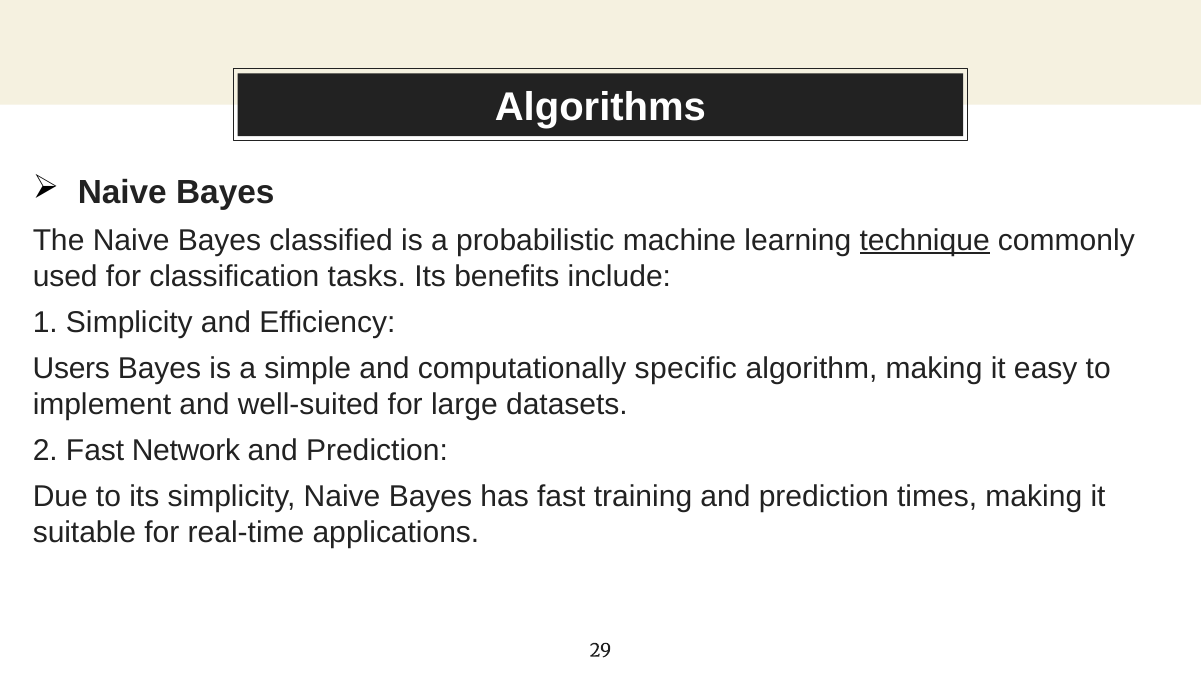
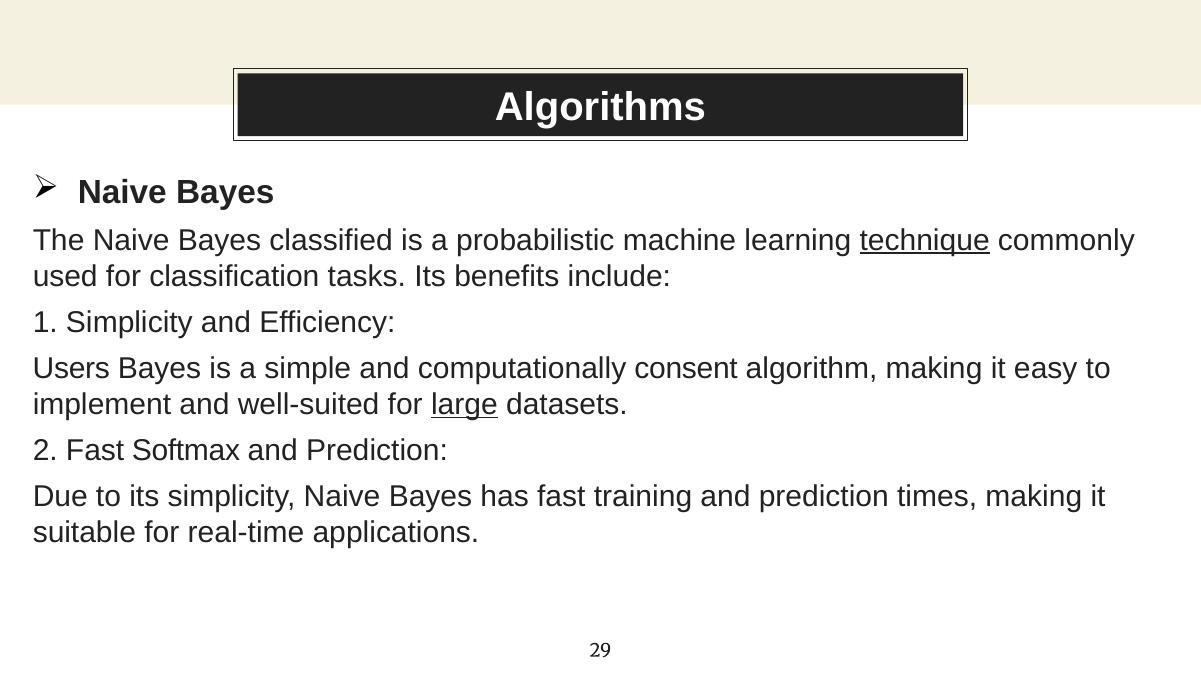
specific: specific -> consent (686, 368)
large underline: none -> present (464, 404)
Network: Network -> Softmax (186, 450)
